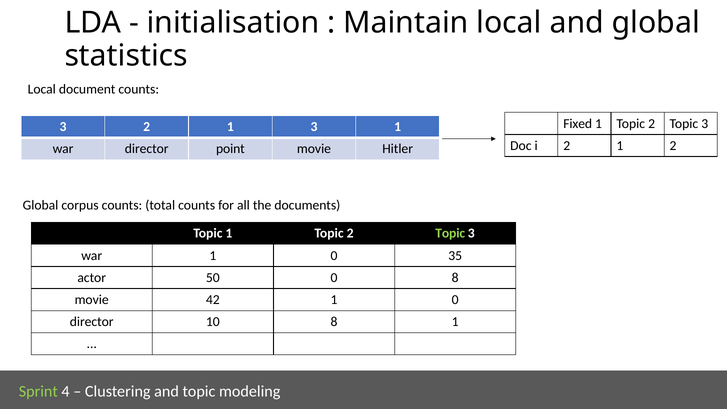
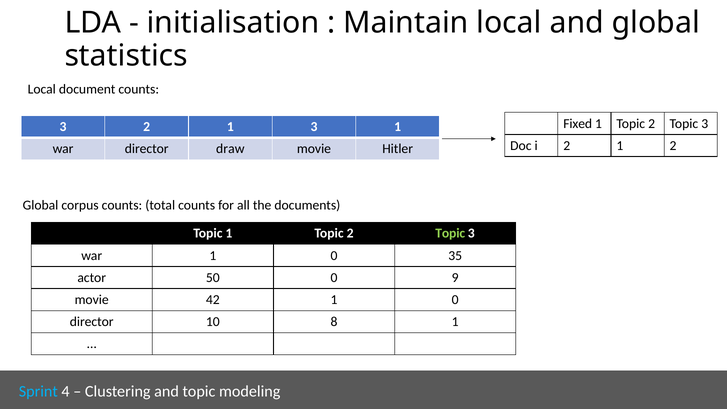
point: point -> draw (230, 149)
0 8: 8 -> 9 (455, 278)
Sprint colour: light green -> light blue (38, 391)
